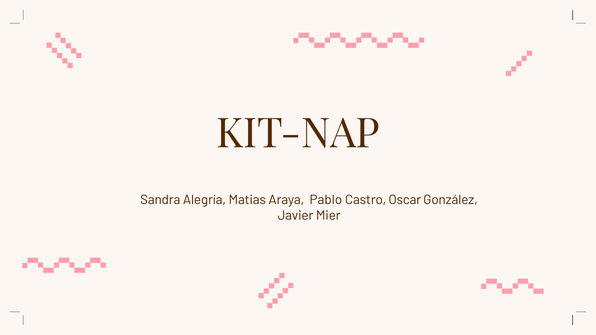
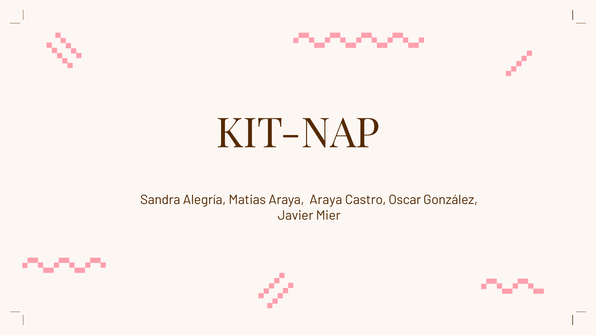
Araya Pablo: Pablo -> Araya (326, 200)
